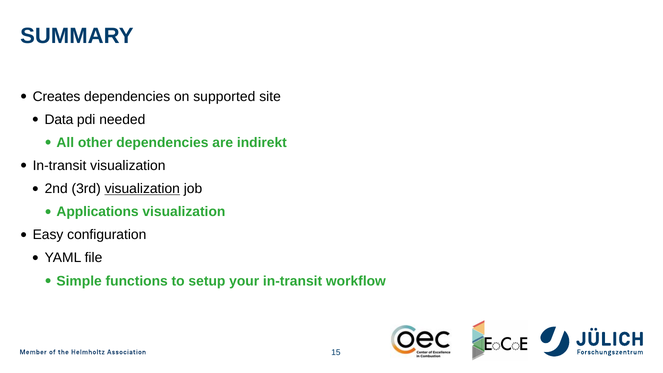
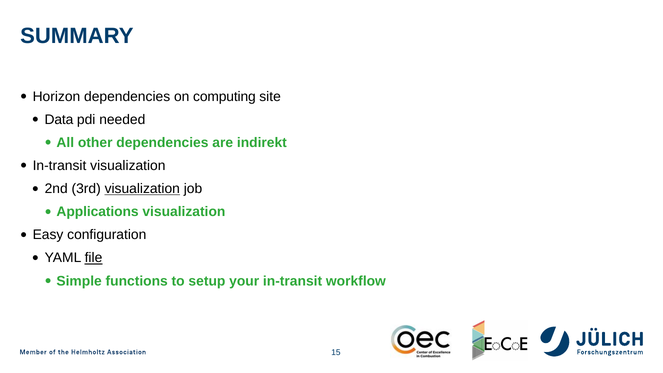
Creates: Creates -> Horizon (56, 97)
supported: supported -> computing (224, 97)
file underline: none -> present (94, 258)
